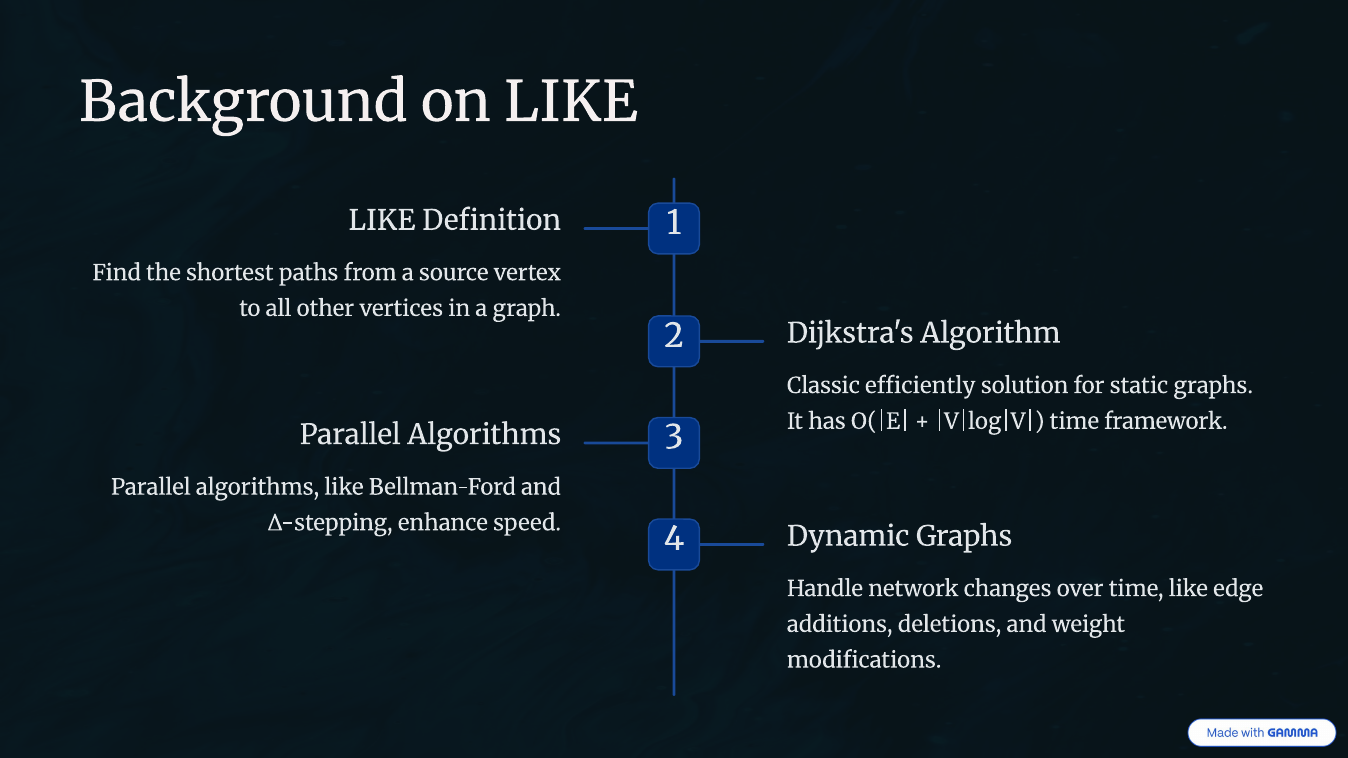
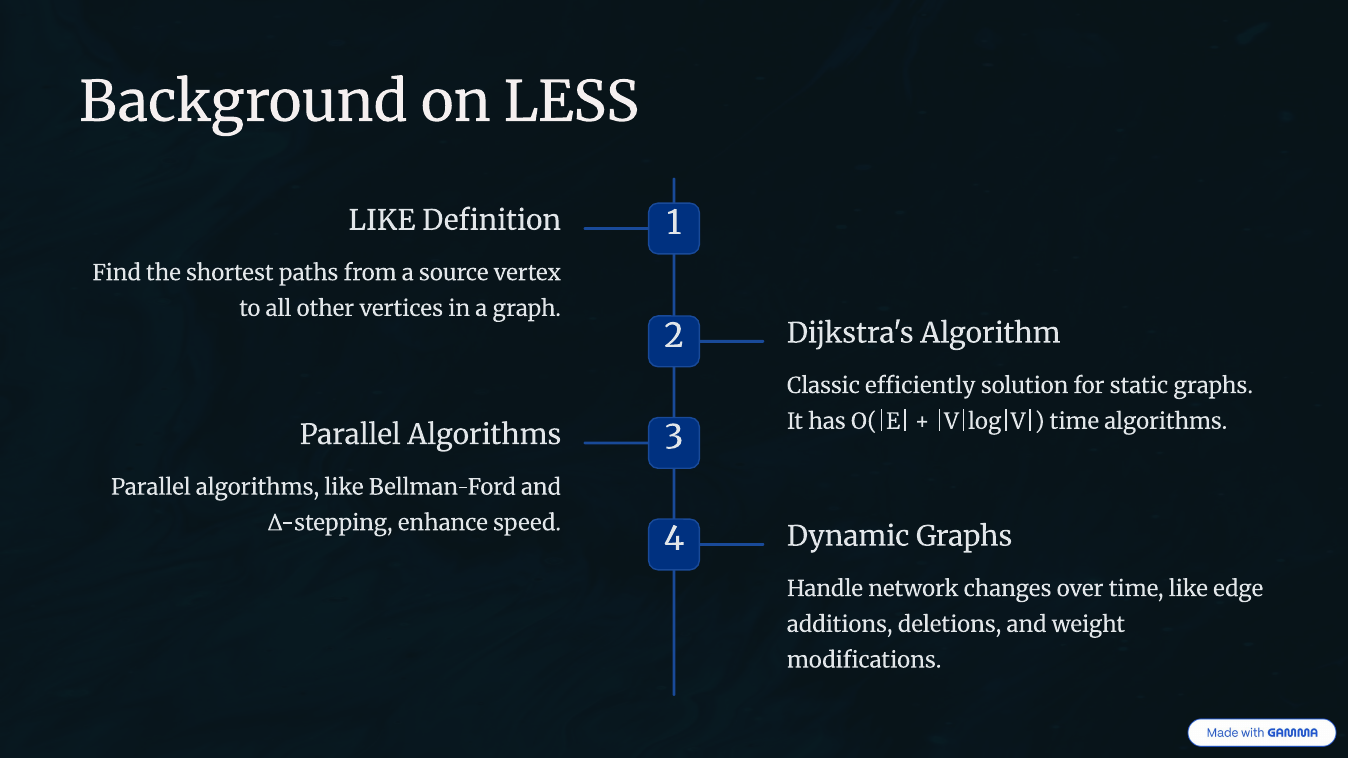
on LIKE: LIKE -> LESS (571, 103)
time framework: framework -> algorithms (1166, 422)
